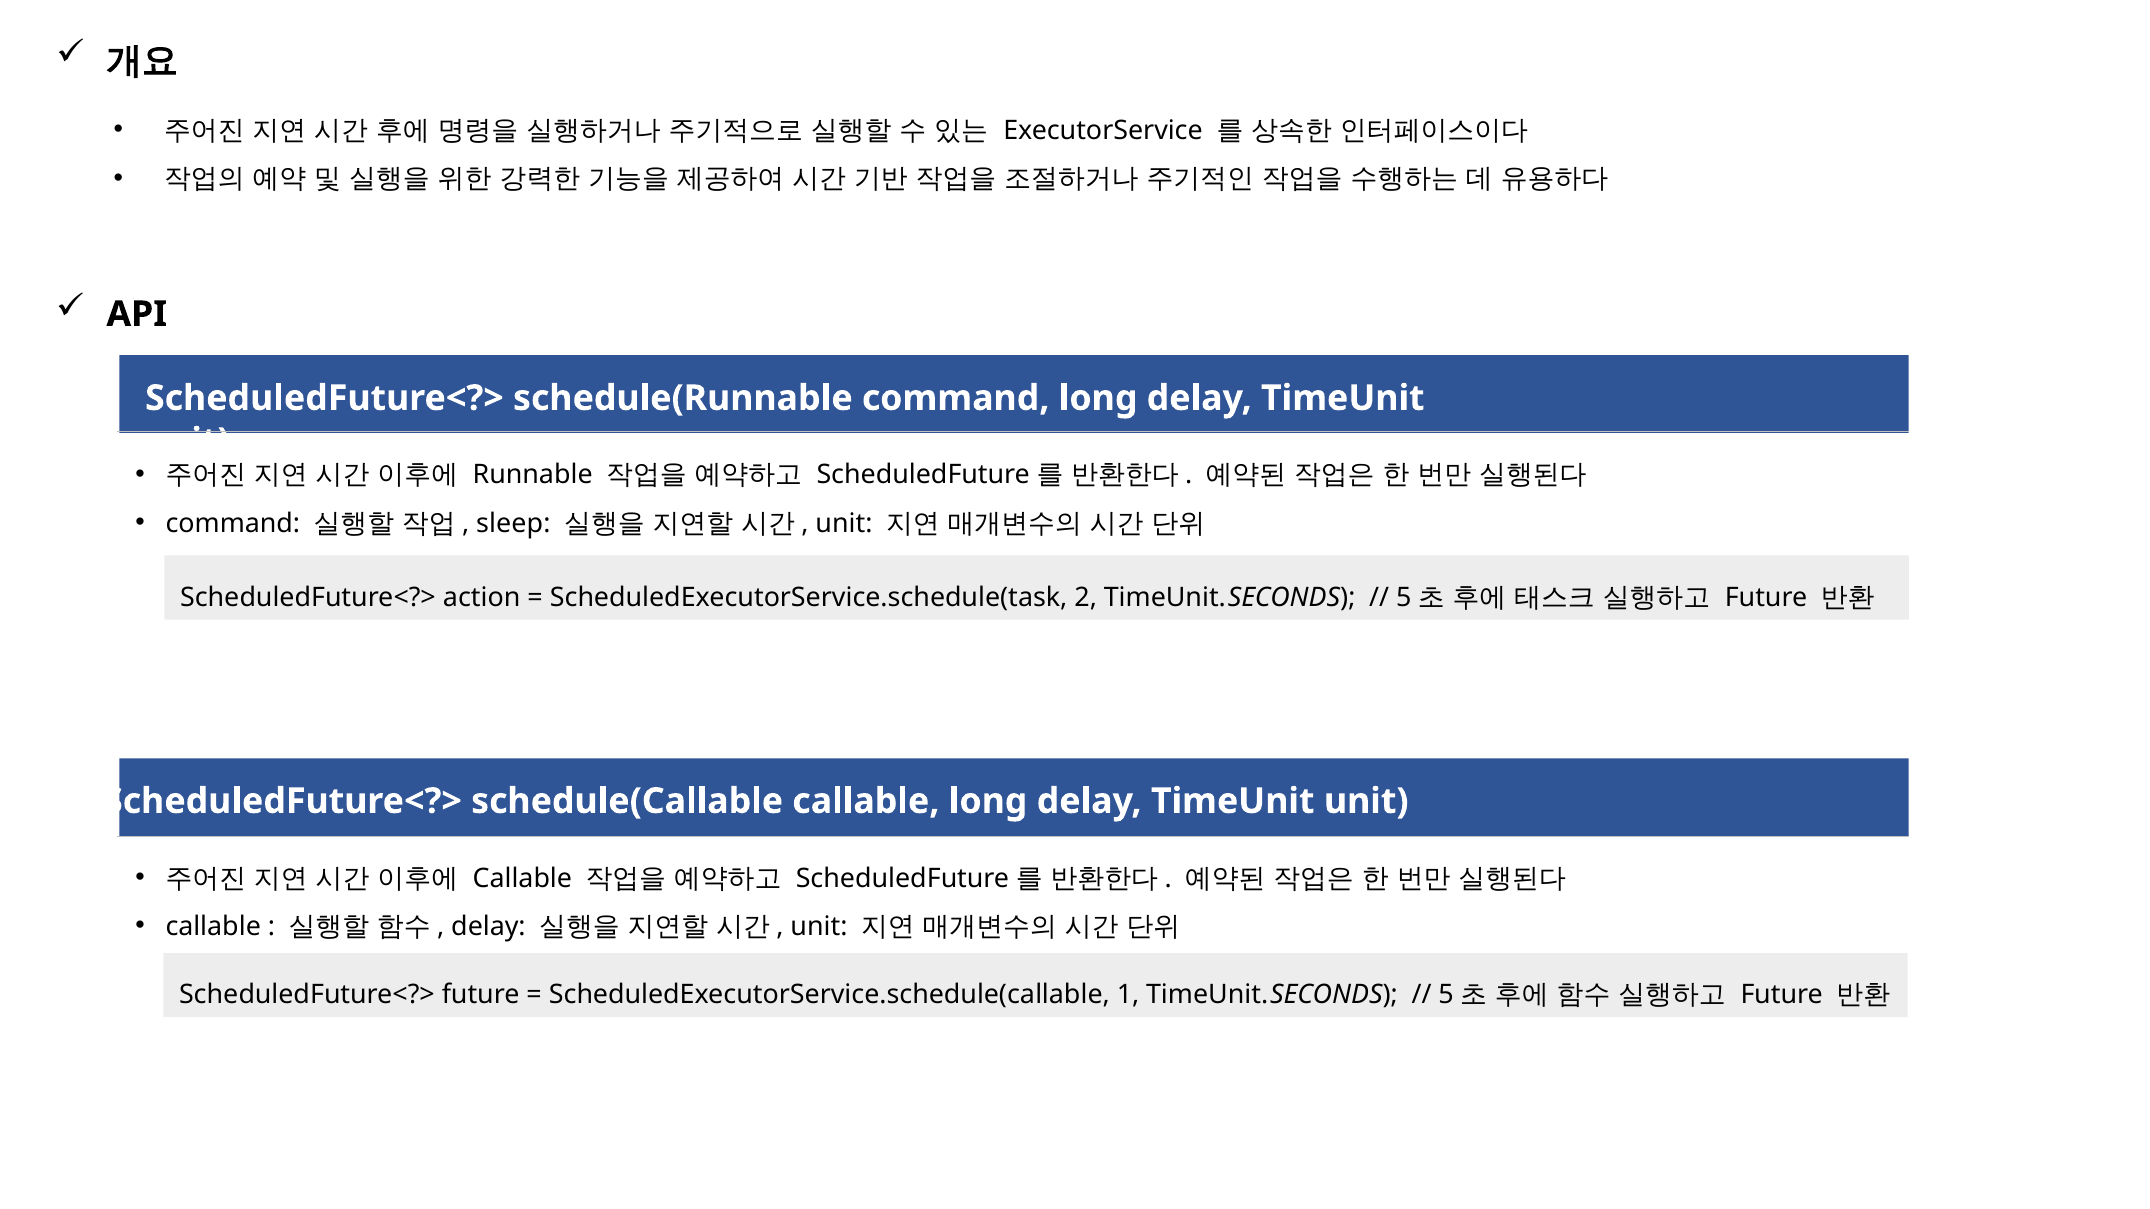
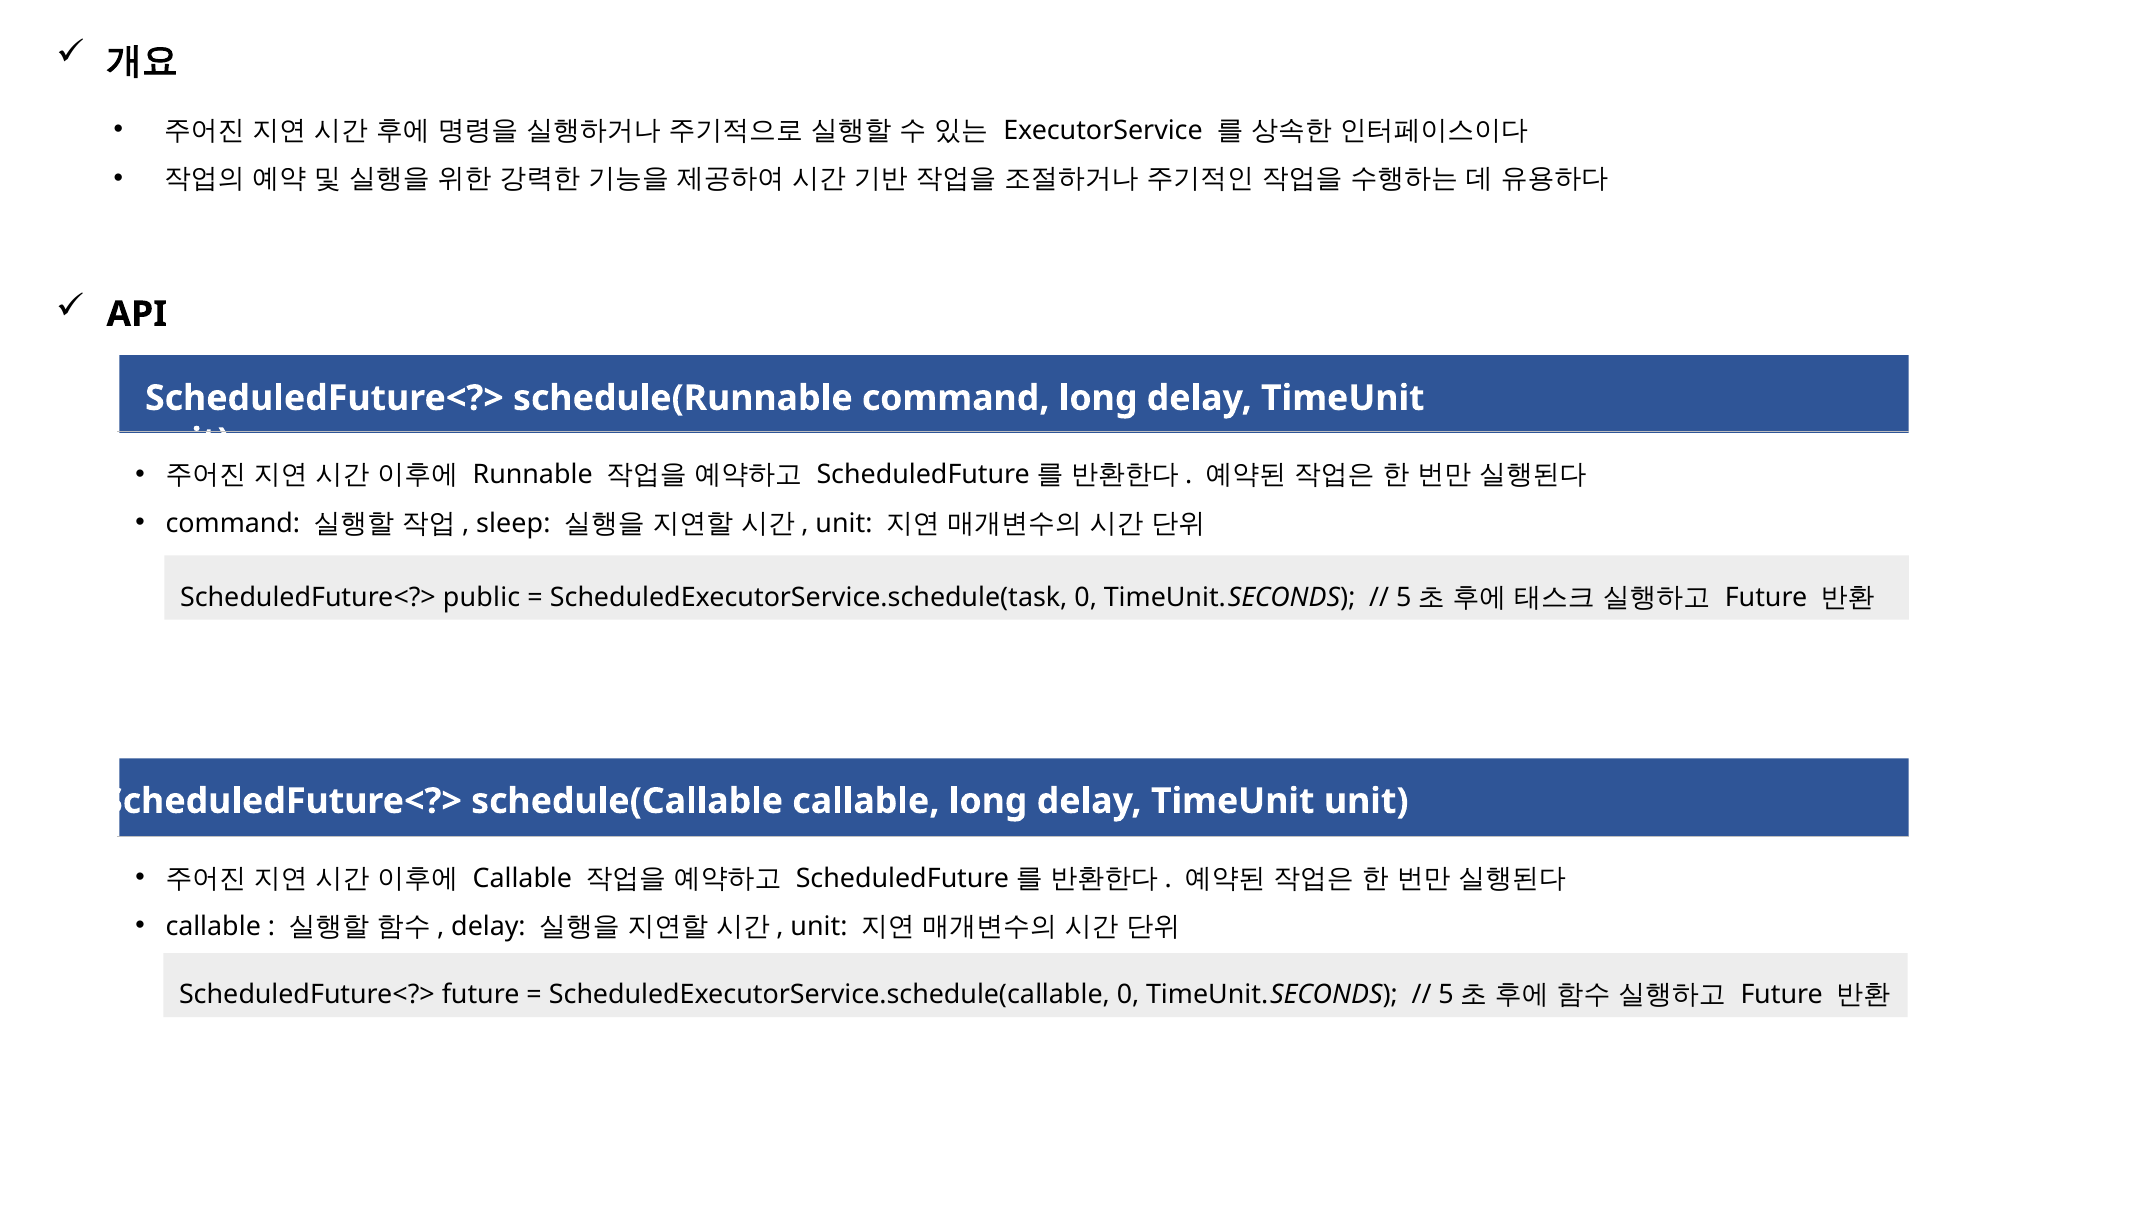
action: action -> public (482, 598)
ScheduledExecutorService.schedule(task 2: 2 -> 0 (1086, 598)
ScheduledExecutorService.schedule(callable 1: 1 -> 0 (1128, 995)
